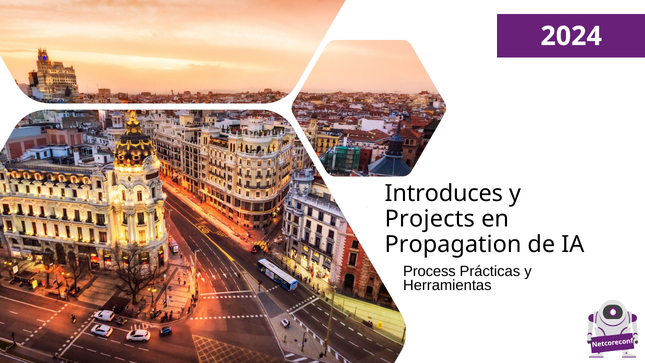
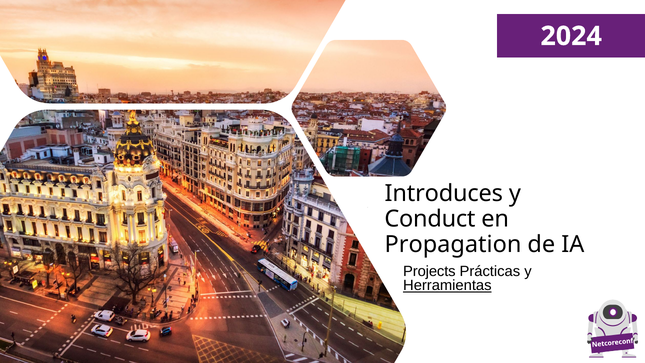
Projects: Projects -> Conduct (430, 219)
Process: Process -> Projects (429, 271)
Herramientas underline: none -> present (447, 285)
